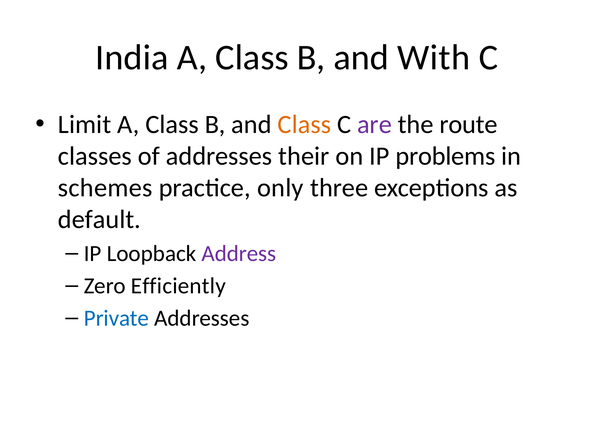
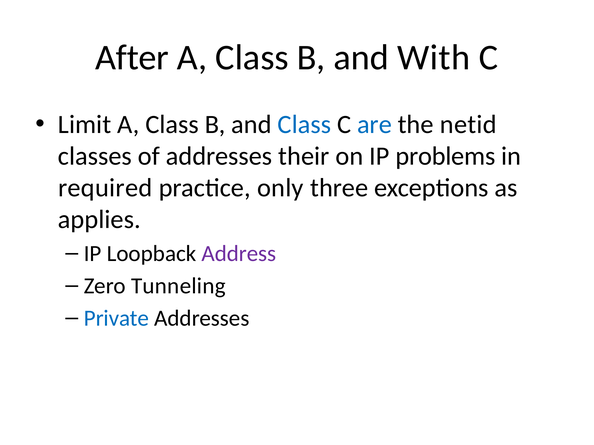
India: India -> After (132, 58)
Class colour: orange -> blue (304, 125)
are colour: purple -> blue (374, 125)
route: route -> netid (468, 125)
schemes: schemes -> required (105, 188)
default: default -> applies (99, 220)
Efficiently: Efficiently -> Tunneling (178, 286)
